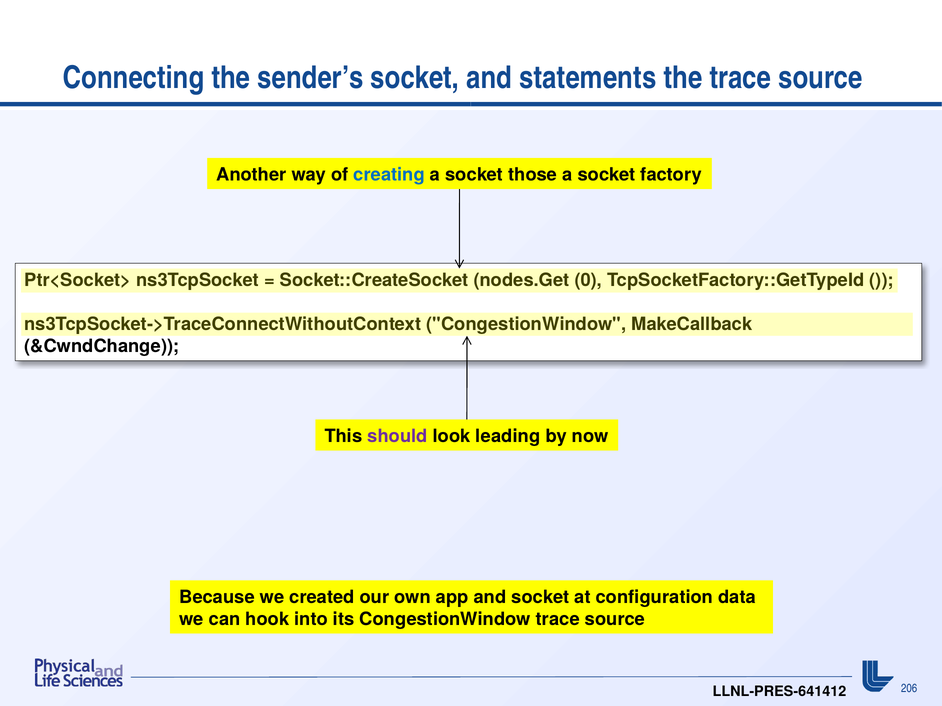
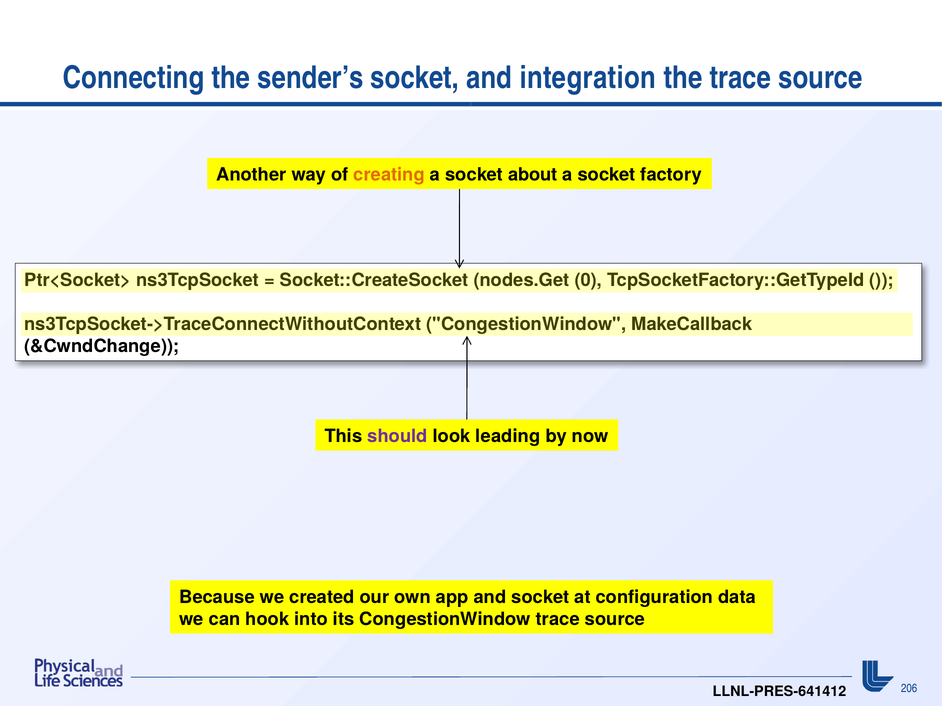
statements: statements -> integration (588, 78)
creating colour: blue -> orange (389, 175)
those: those -> about (533, 175)
